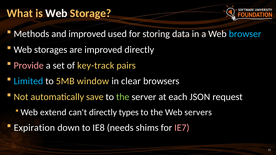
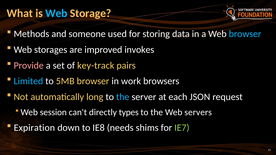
Web colour: white -> light blue (56, 13)
and improved: improved -> someone (87, 34)
improved directly: directly -> invokes (139, 50)
5MB window: window -> browser (93, 81)
clear: clear -> work (131, 81)
save: save -> long (95, 97)
the colour: light green -> light blue (123, 97)
extend: extend -> session (53, 112)
IE7 colour: pink -> light green (182, 128)
